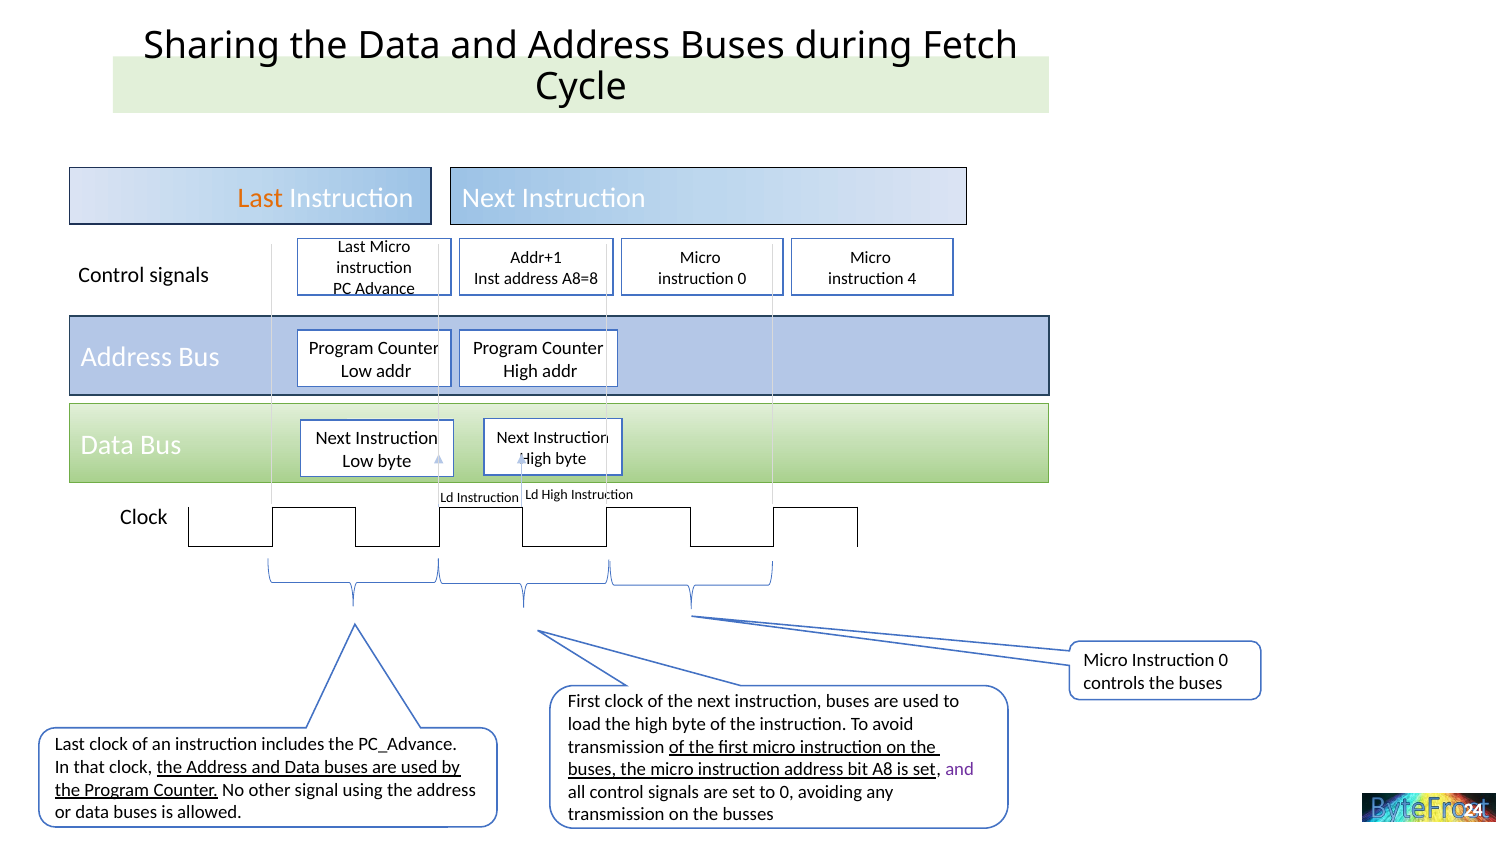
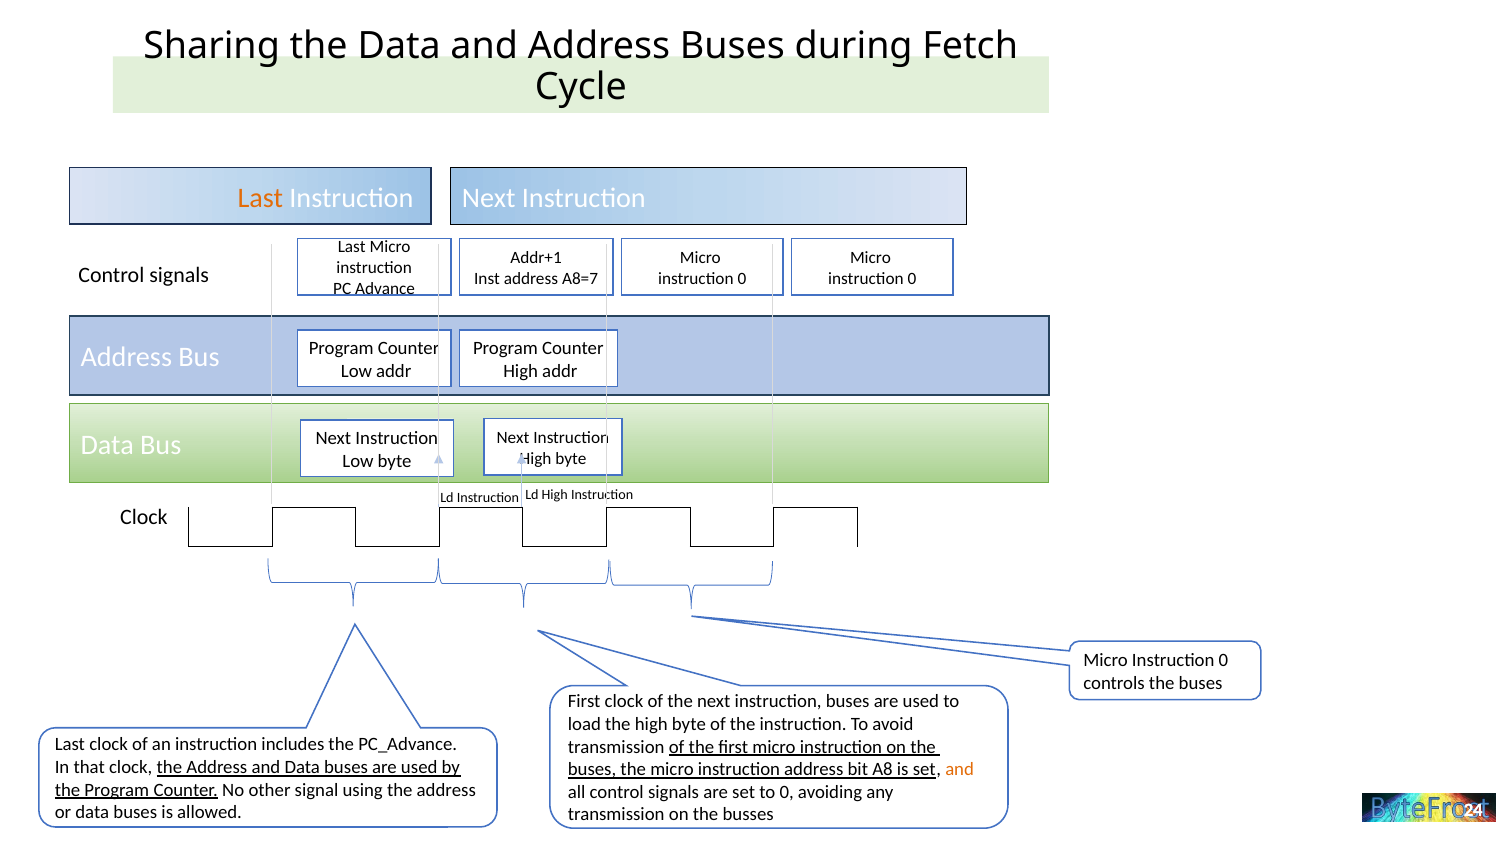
A8=8: A8=8 -> A8=7 (580, 278)
4: 4 -> 0 (912, 278)
and colour: purple -> orange (960, 769)
